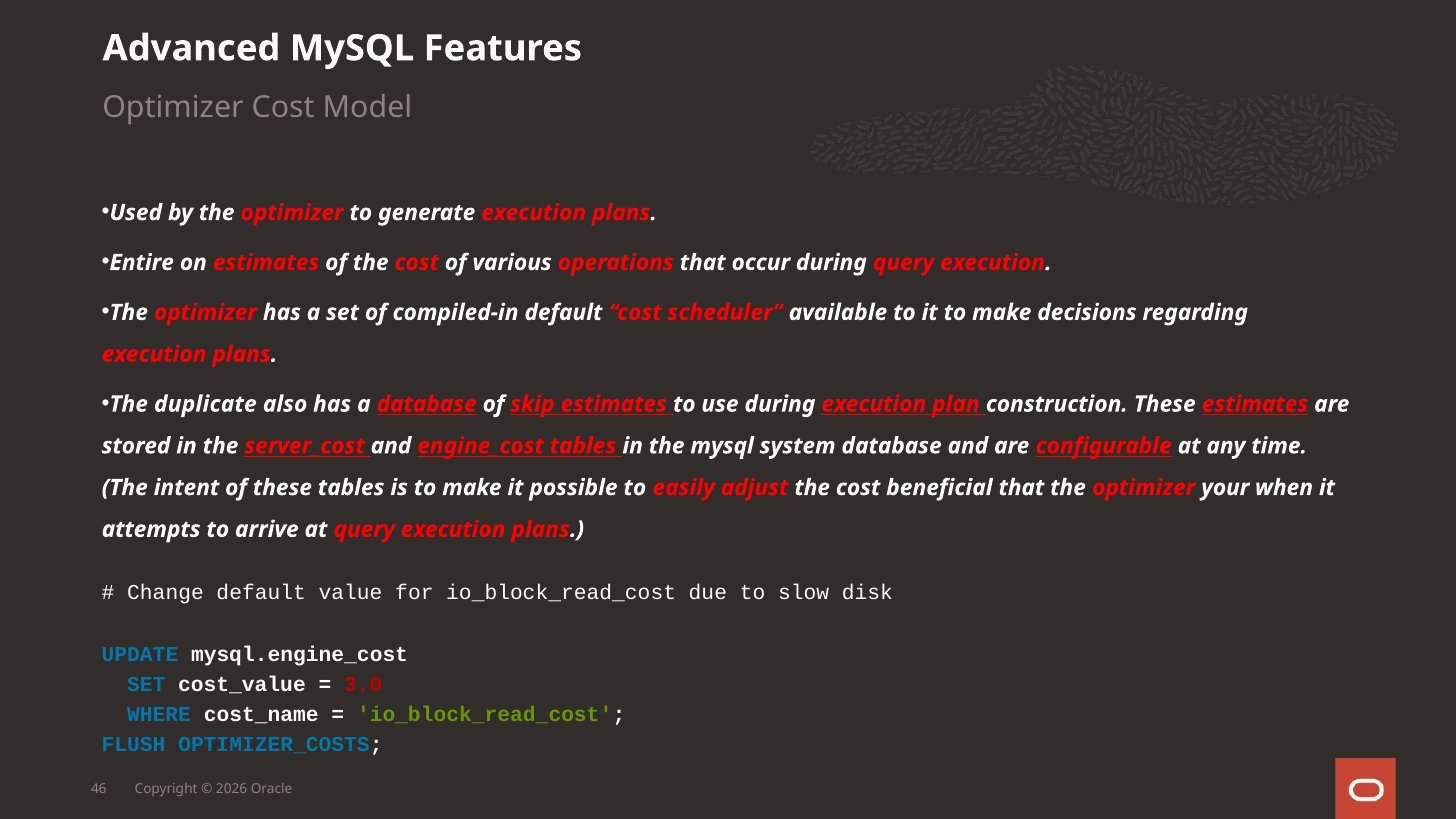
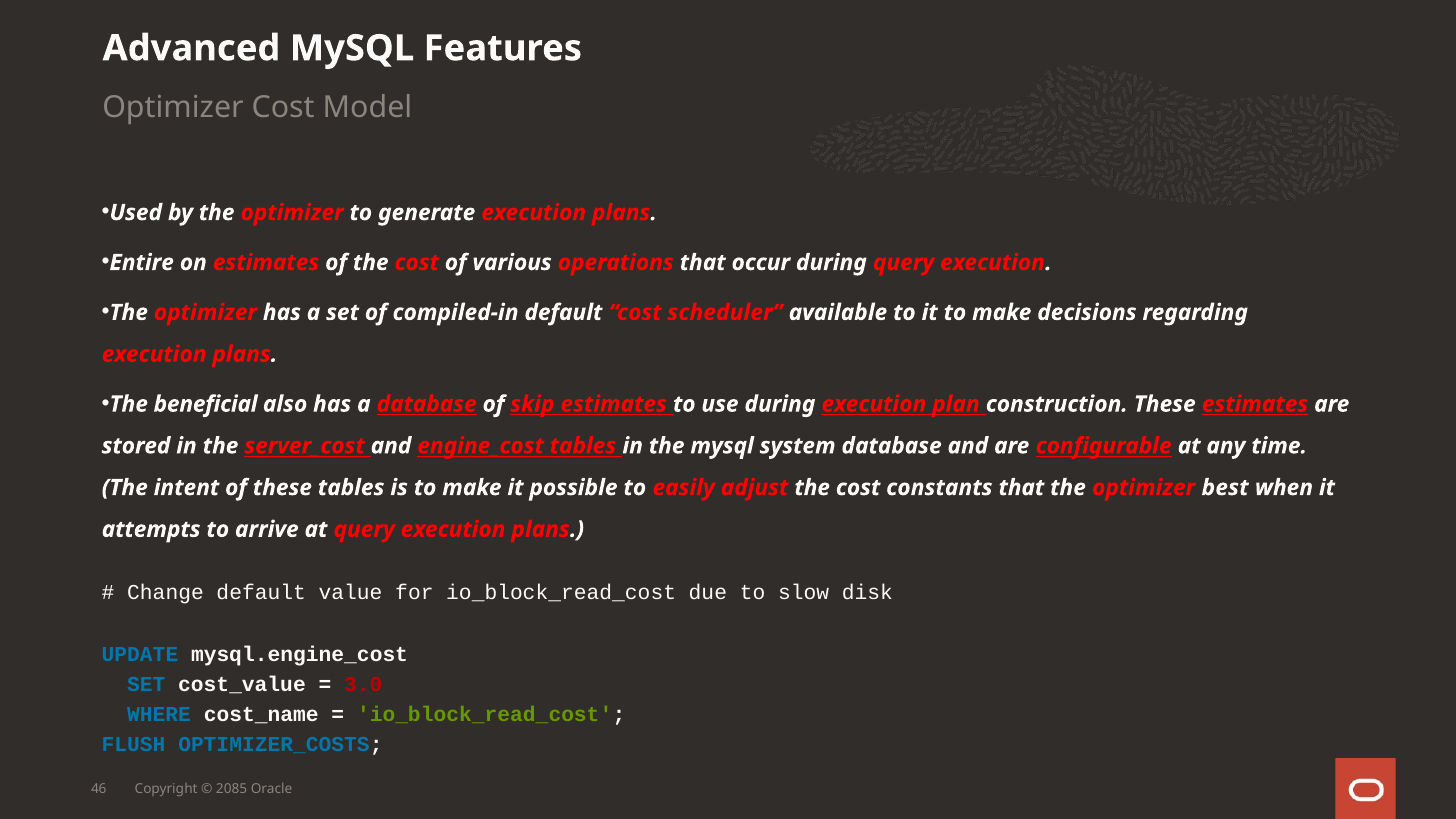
duplicate: duplicate -> beneficial (206, 404)
beneficial: beneficial -> constants (939, 488)
your: your -> best (1225, 488)
2026: 2026 -> 2085 (232, 789)
